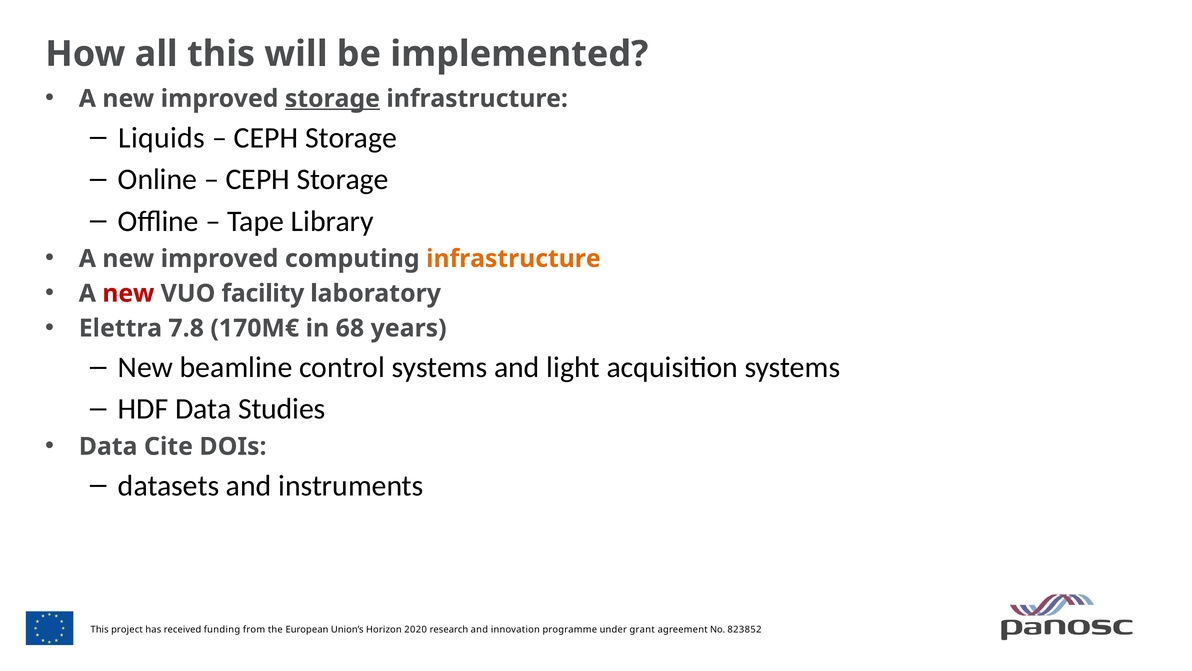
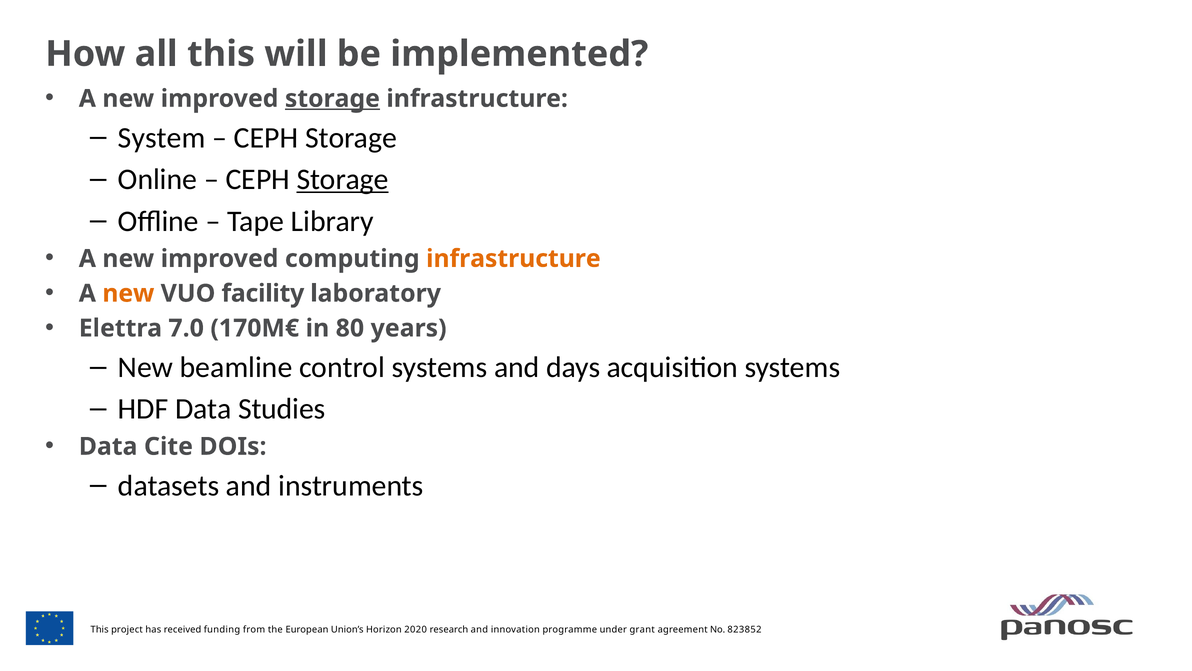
Liquids: Liquids -> System (162, 138)
Storage underline: none -> present (343, 179)
new colour: red -> orange (128, 293)
7.8: 7.8 -> 7.0 (186, 328)
68: 68 -> 80 (350, 328)
light: light -> days (573, 367)
